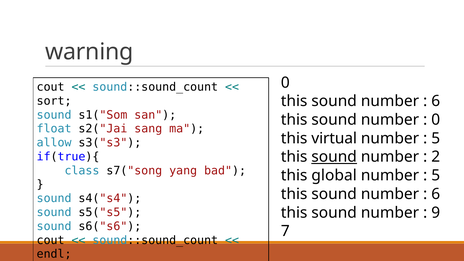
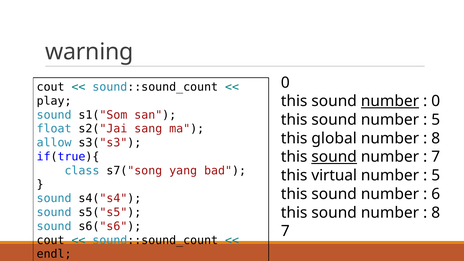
sort: sort -> play (54, 101)
number underline: none -> present (390, 101)
6: 6 -> 0 (436, 101)
0: 0 -> 5 (436, 120)
virtual: virtual -> global (334, 138)
5: 5 -> 8 (436, 138)
2: 2 -> 7 (436, 157)
global: global -> virtual (334, 175)
9: 9 -> 8 (436, 213)
